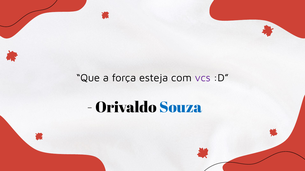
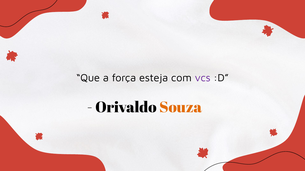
Souza colour: blue -> orange (181, 108)
